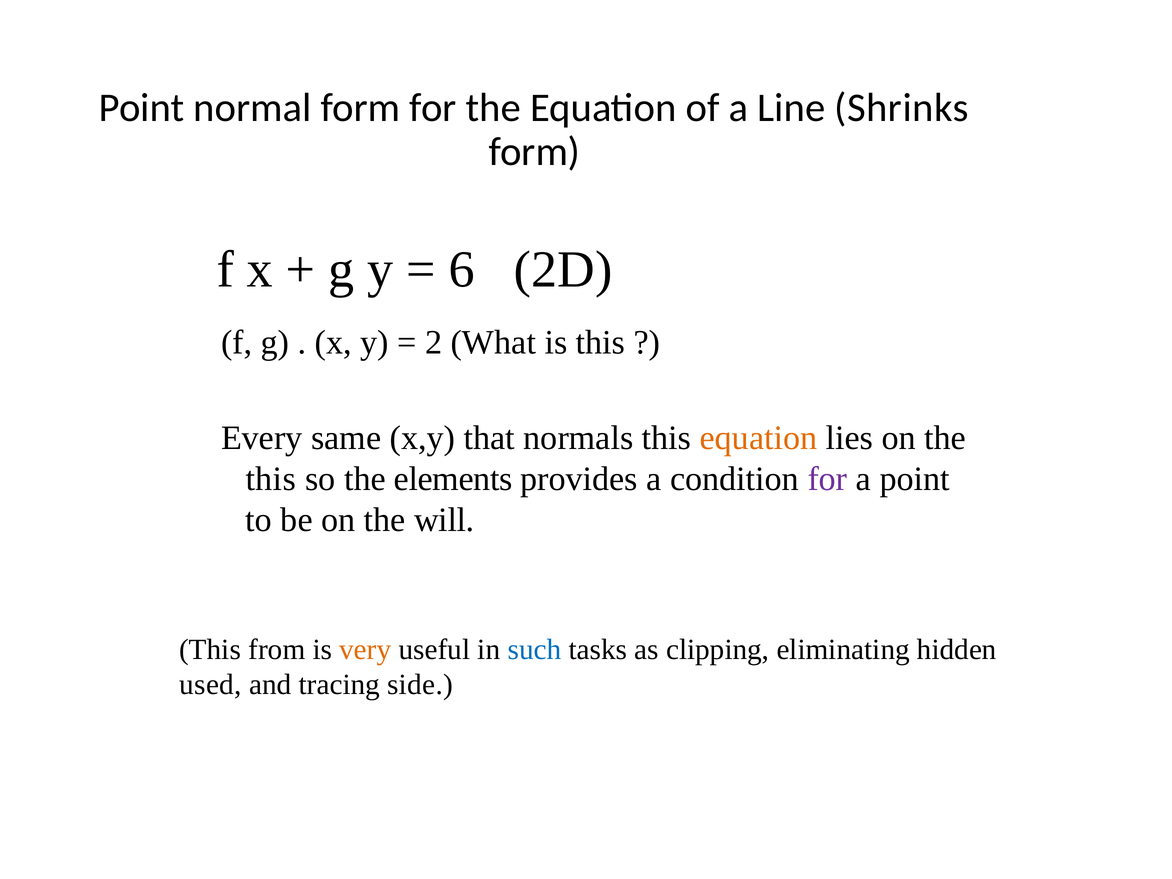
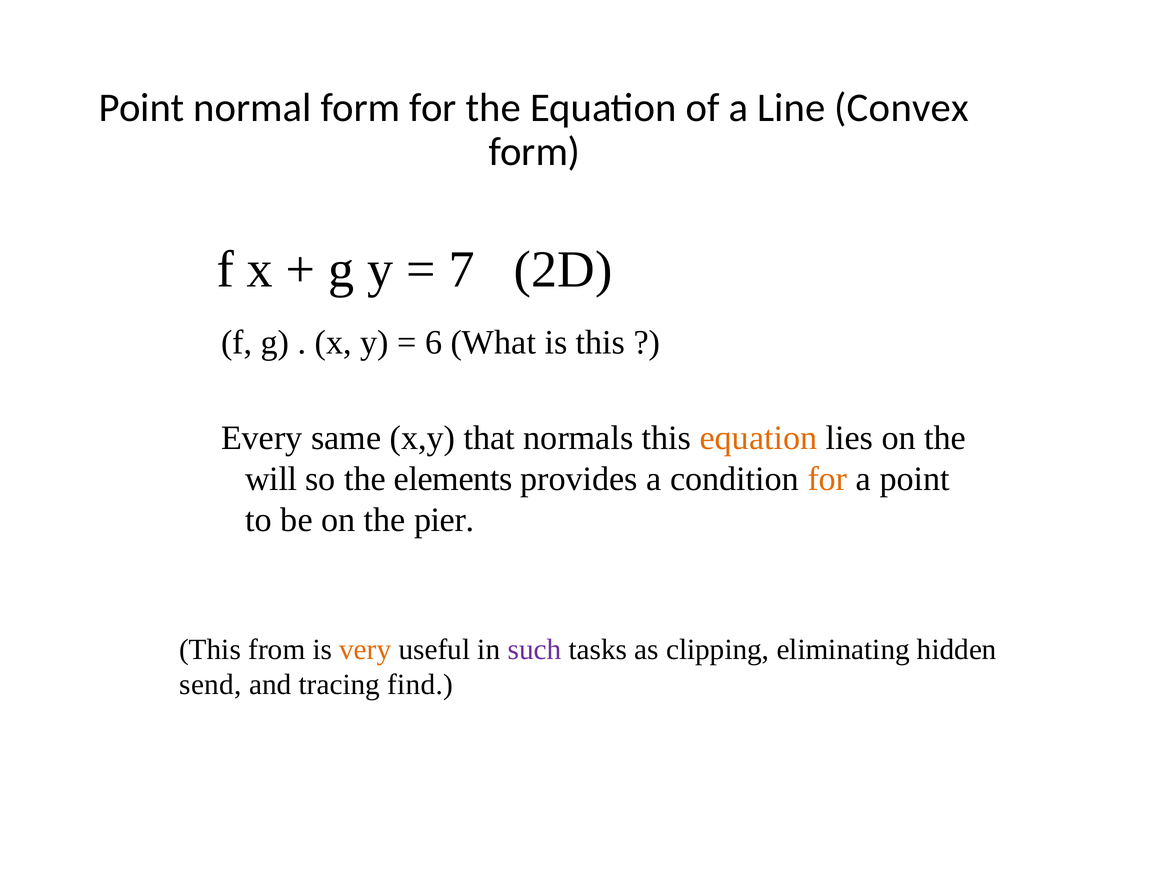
Shrinks: Shrinks -> Convex (902, 108)
6: 6 -> 7 (462, 270)
2: 2 -> 6 (434, 342)
this: this -> will (271, 479)
for colour: purple -> orange (827, 479)
will: will -> pier (444, 520)
such colour: blue -> purple (534, 650)
used: used -> send (210, 685)
side: side -> find (420, 685)
